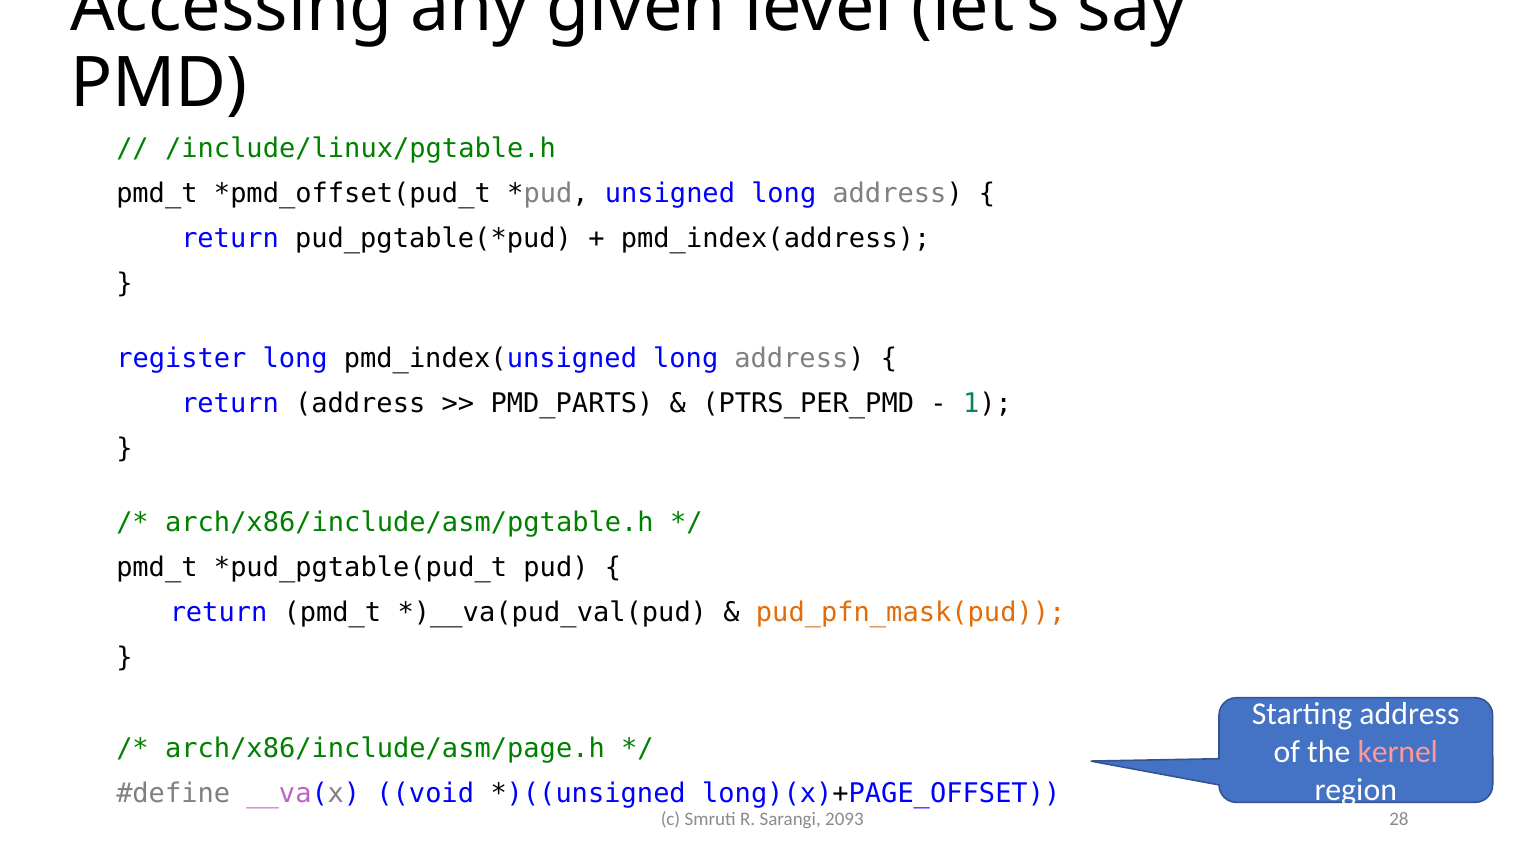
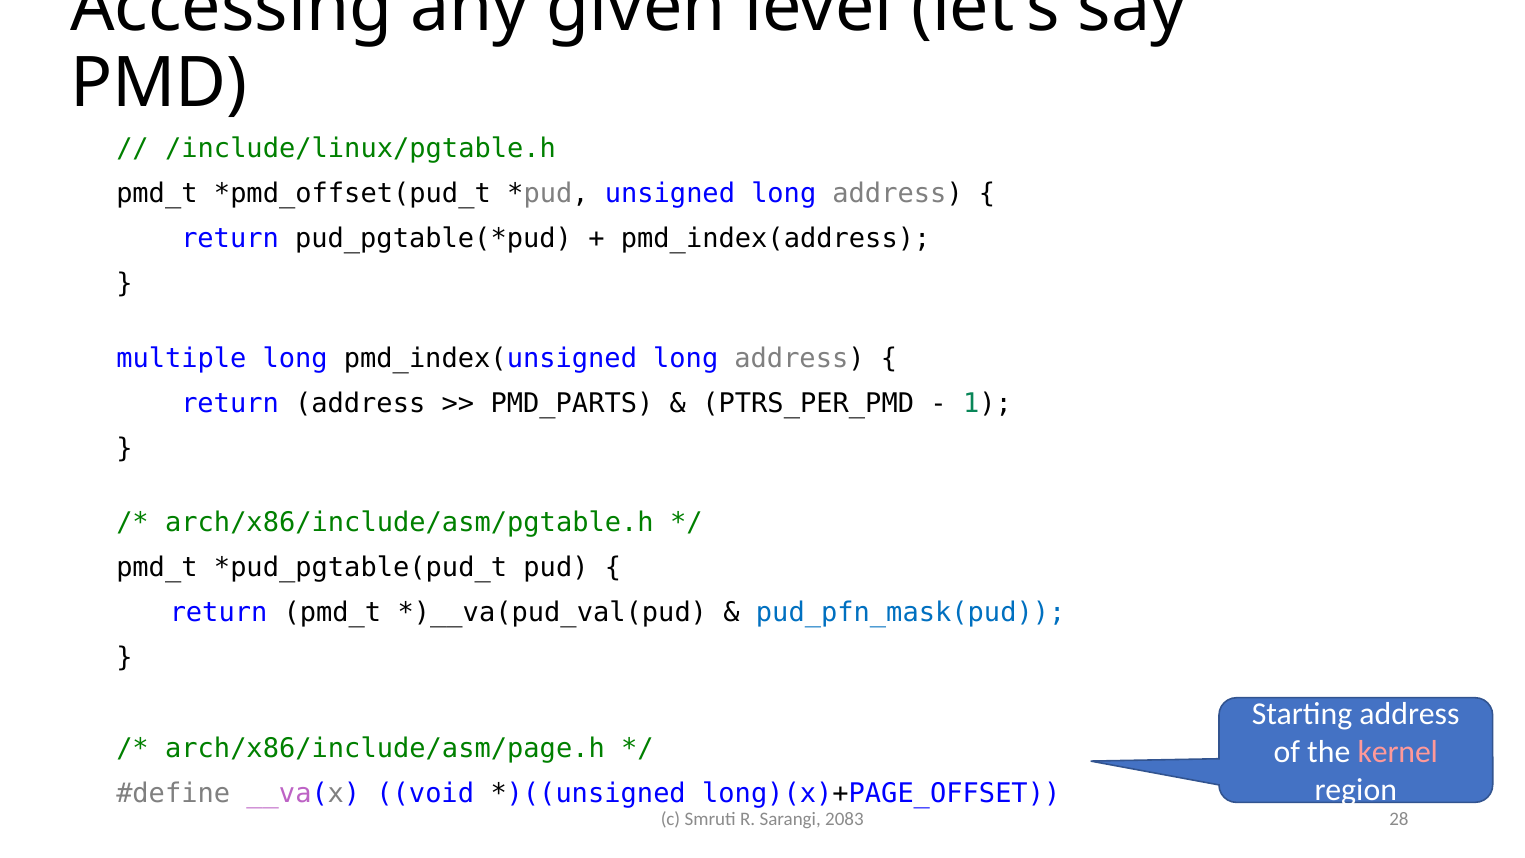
register: register -> multiple (181, 358)
pud_pfn_mask(pud colour: orange -> blue (911, 613)
2093: 2093 -> 2083 (844, 819)
